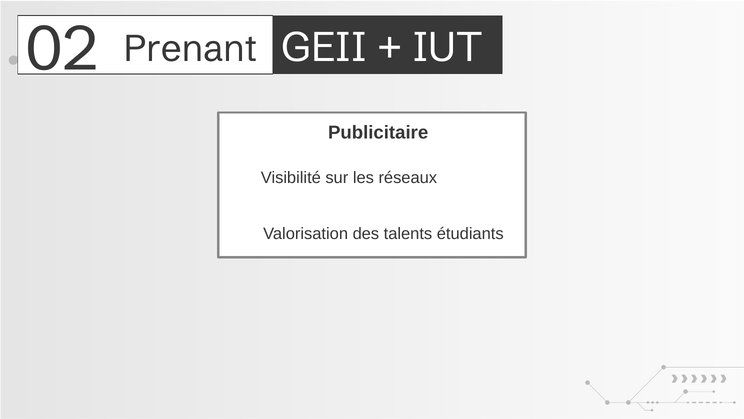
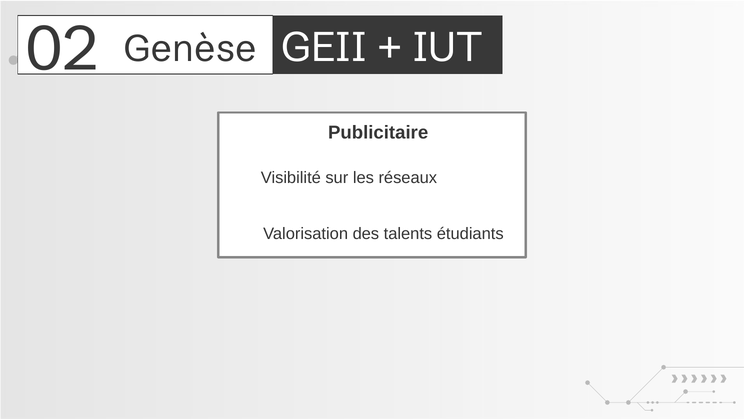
Prenant: Prenant -> Genèse (190, 49)
